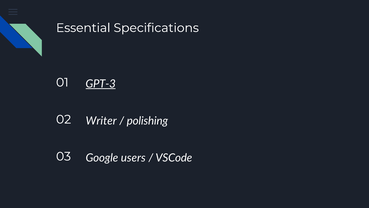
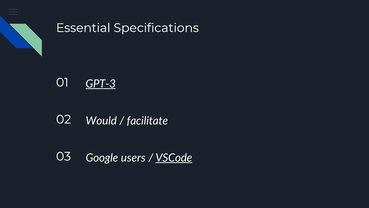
Writer: Writer -> Would (101, 121)
polishing: polishing -> facilitate (147, 121)
VSCode underline: none -> present (174, 157)
